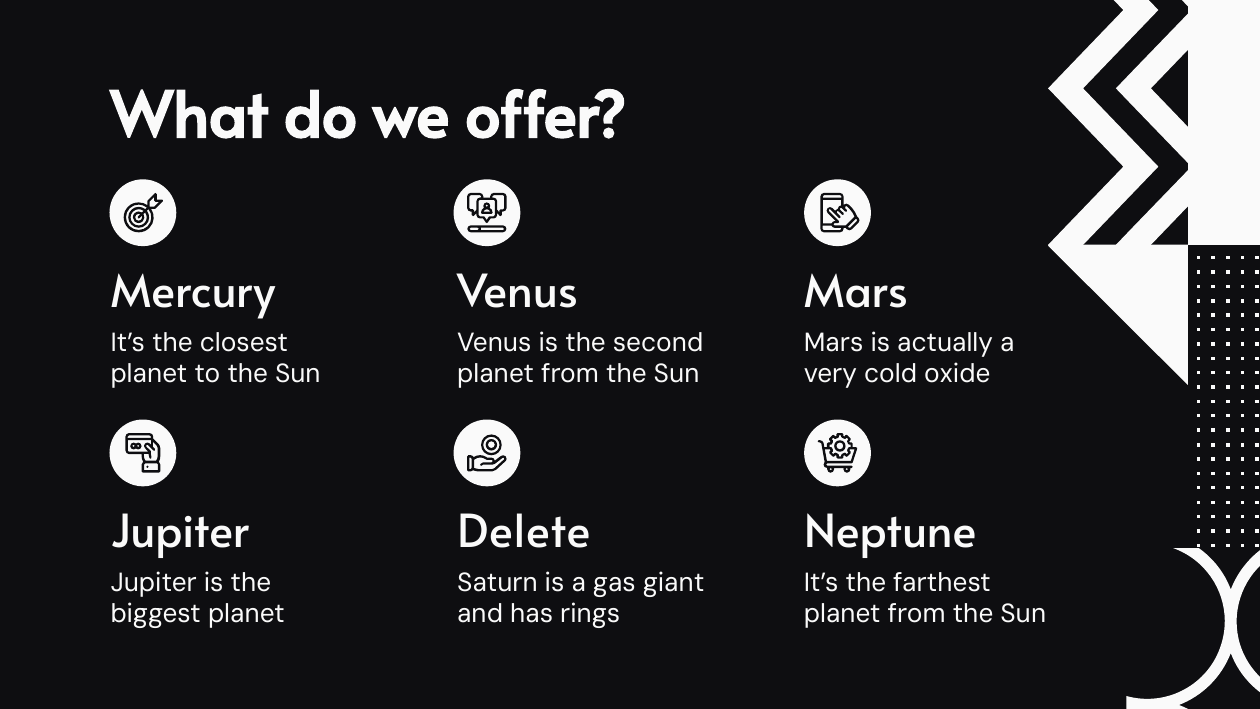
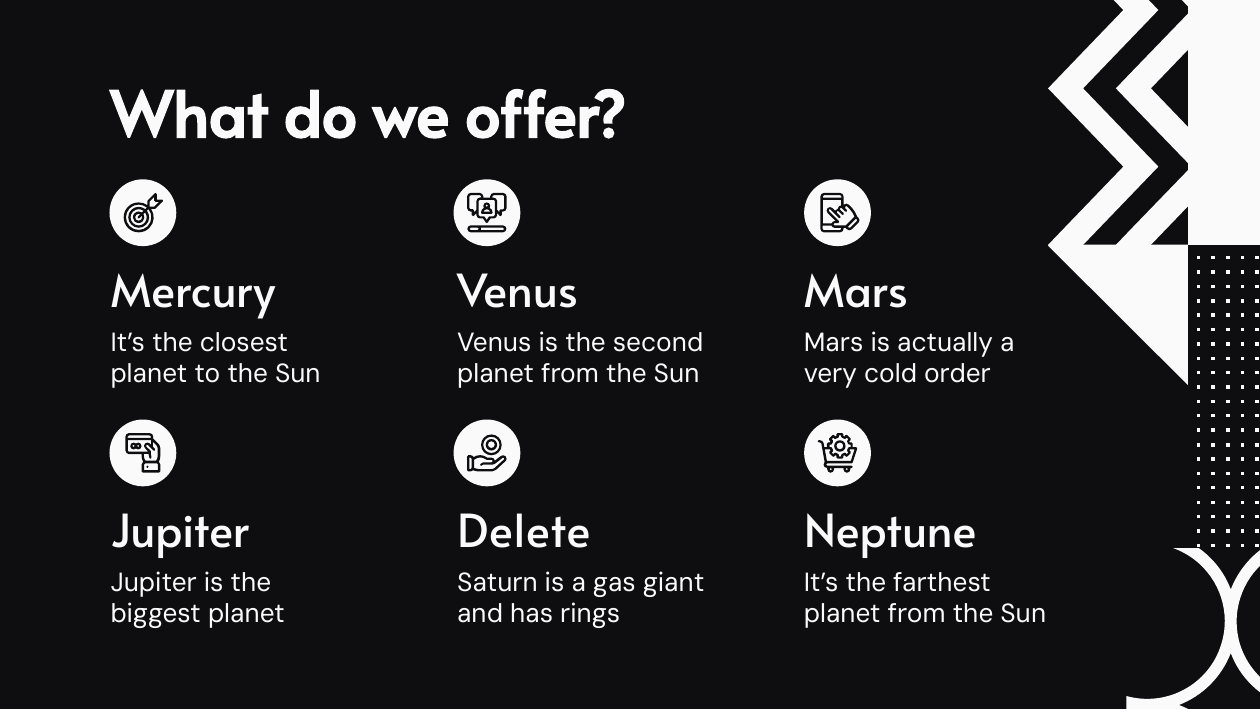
oxide: oxide -> order (957, 374)
